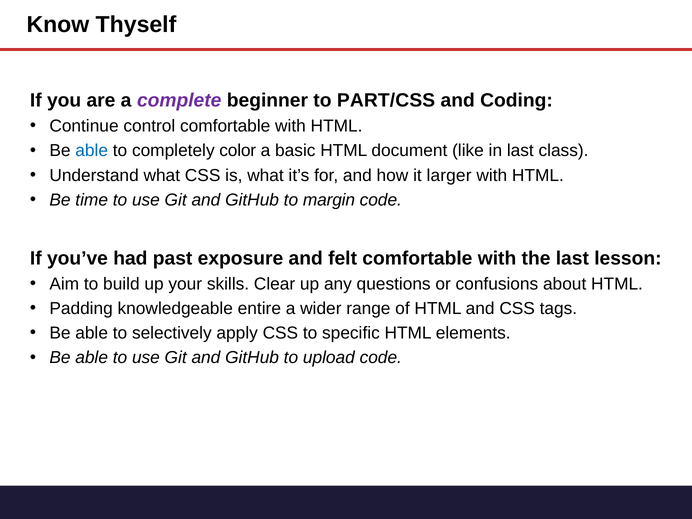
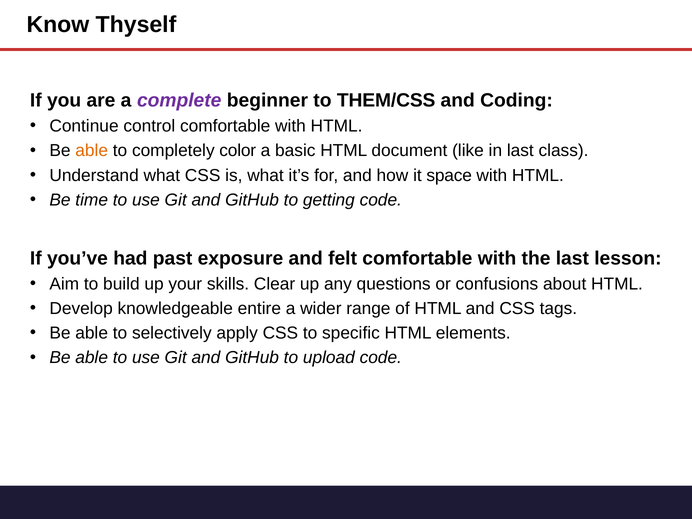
PART/CSS: PART/CSS -> THEM/CSS (386, 101)
able colour: blue -> orange (92, 151)
larger: larger -> space (449, 175)
margin: margin -> getting (329, 200)
Padding: Padding -> Develop (81, 309)
